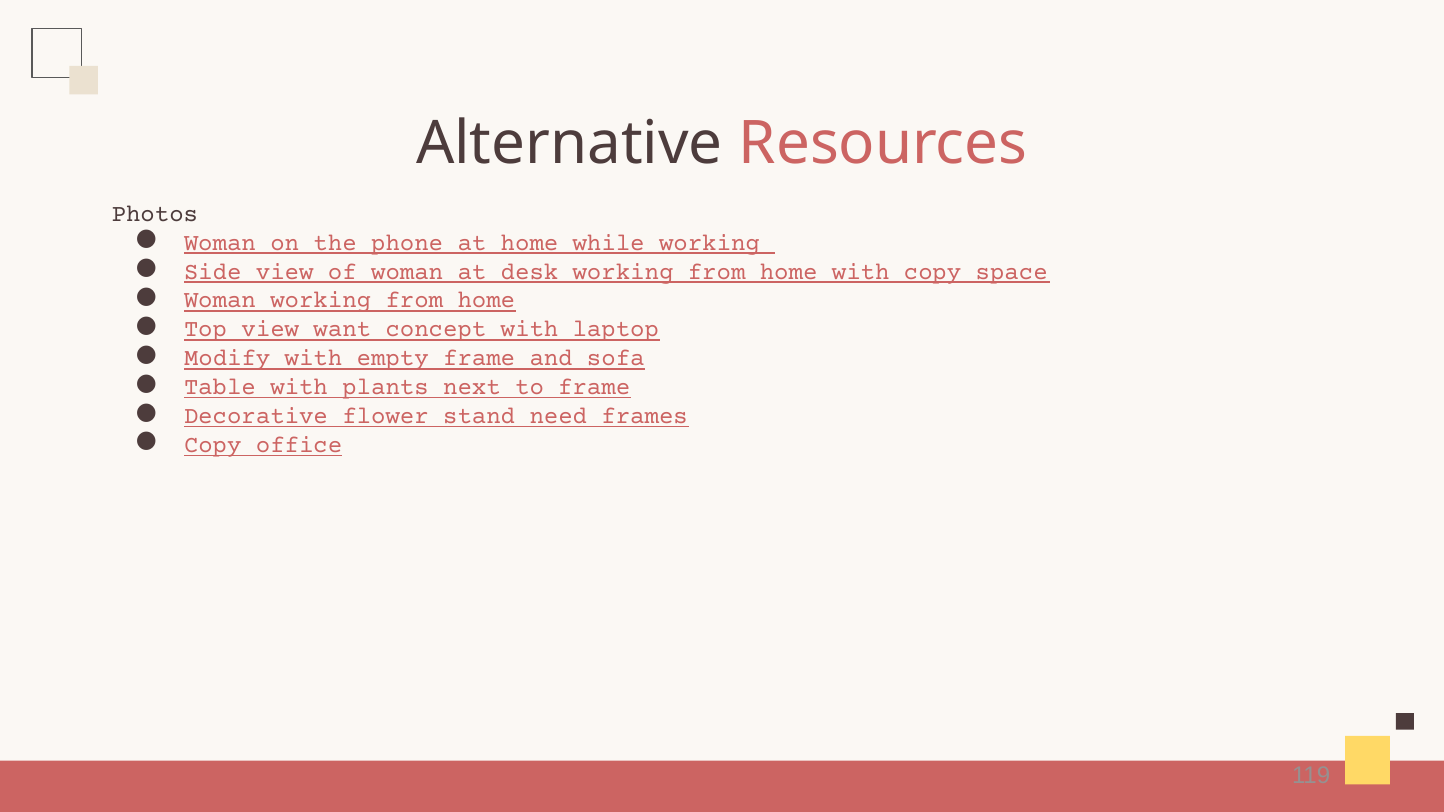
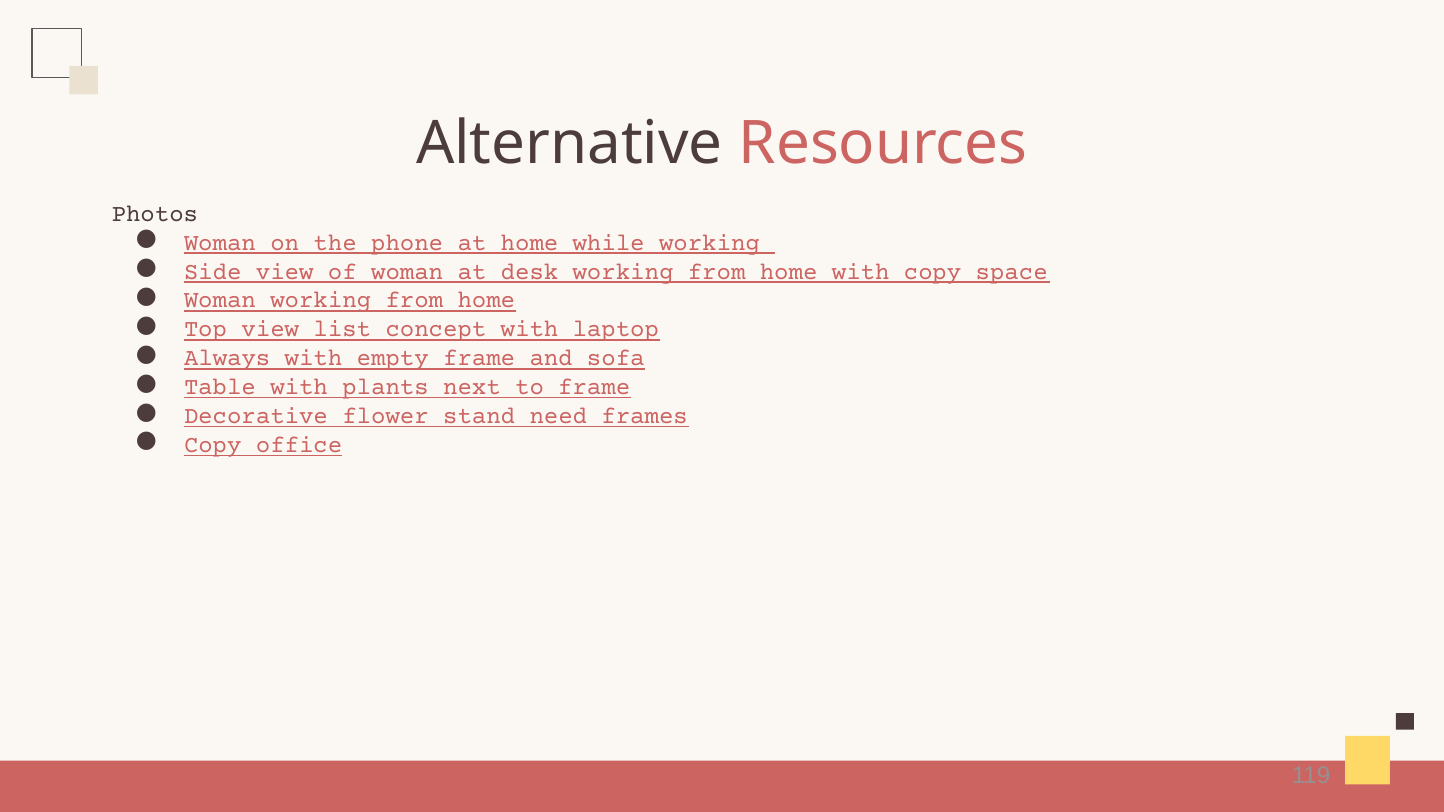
want: want -> list (342, 329)
Modify: Modify -> Always (227, 358)
